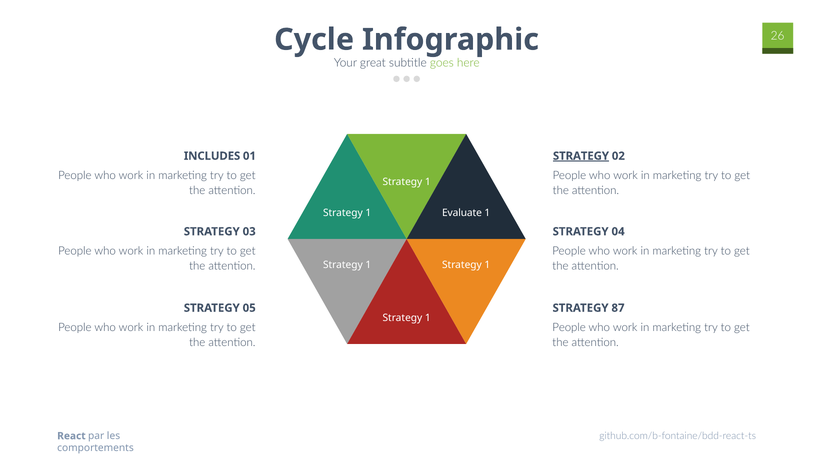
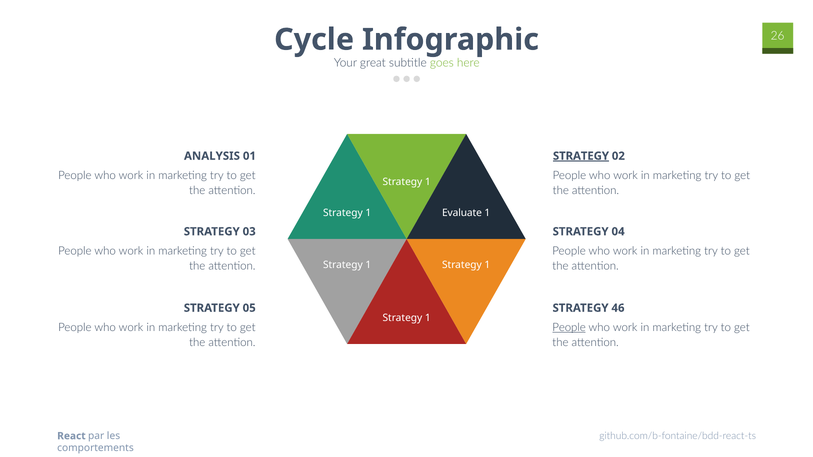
INCLUDES: INCLUDES -> ANALYSIS (212, 156)
87: 87 -> 46 (618, 308)
People underline: none -> present (569, 328)
